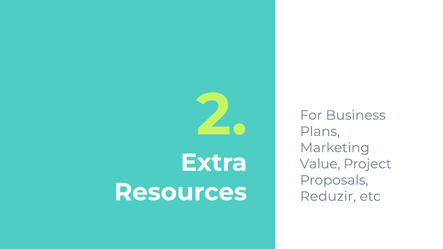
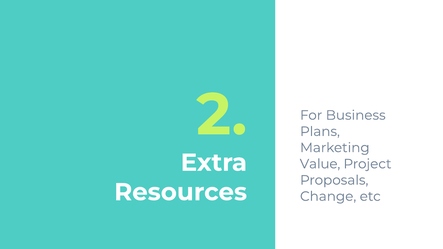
Reduzir: Reduzir -> Change (328, 197)
